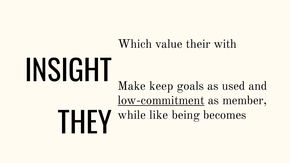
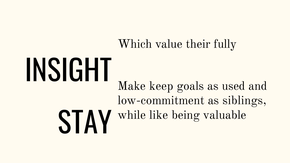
with: with -> fully (225, 44)
low-commitment underline: present -> none (161, 100)
member: member -> siblings (245, 100)
becomes: becomes -> valuable (225, 115)
THEY: THEY -> STAY (85, 124)
